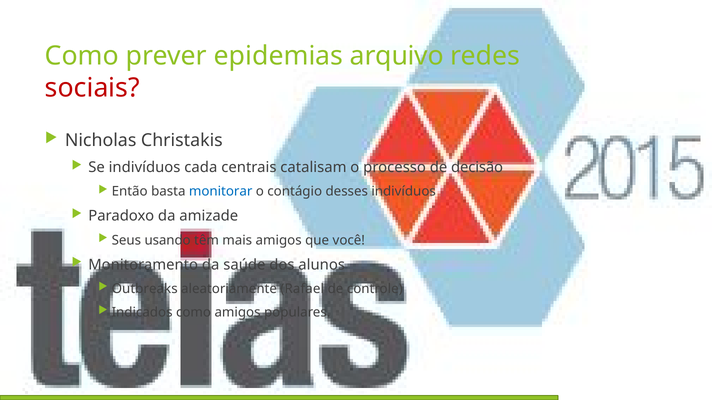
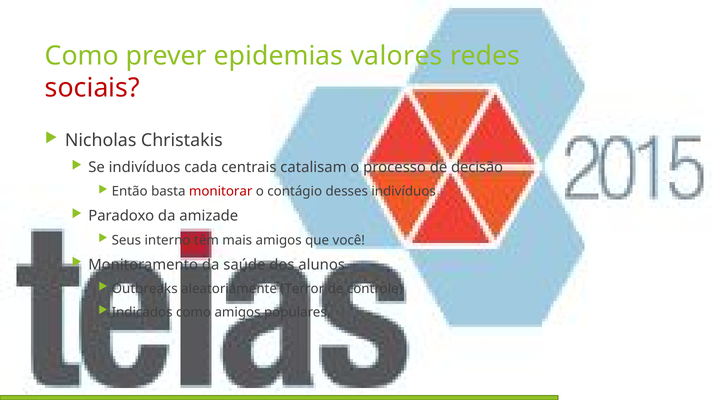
arquivo: arquivo -> valores (397, 56)
monitorar colour: blue -> red (221, 192)
usando: usando -> interno (168, 241)
Rafael: Rafael -> Terror (302, 289)
